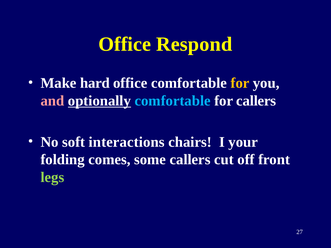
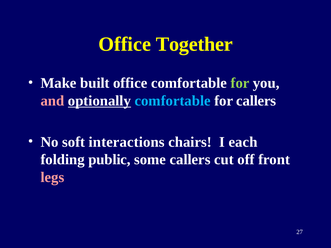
Respond: Respond -> Together (194, 44)
hard: hard -> built (95, 83)
for colour: yellow -> light green (240, 83)
your: your -> each (243, 142)
comes: comes -> public (109, 160)
legs colour: light green -> pink (52, 177)
